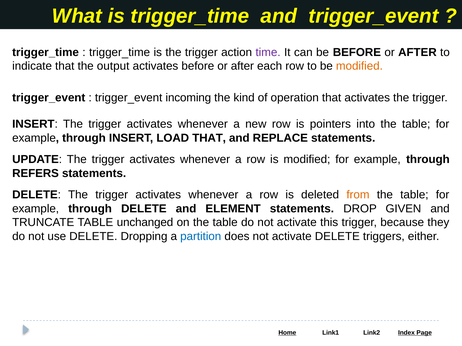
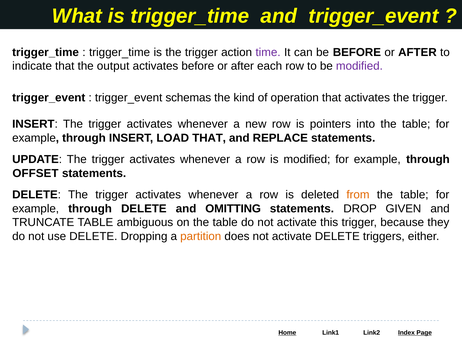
modified colour: orange -> purple (359, 66)
incoming: incoming -> schemas (188, 98)
REFERS: REFERS -> OFFSET (35, 174)
ELEMENT: ELEMENT -> OMITTING (233, 209)
unchanged: unchanged -> ambiguous (145, 223)
partition colour: blue -> orange (201, 237)
